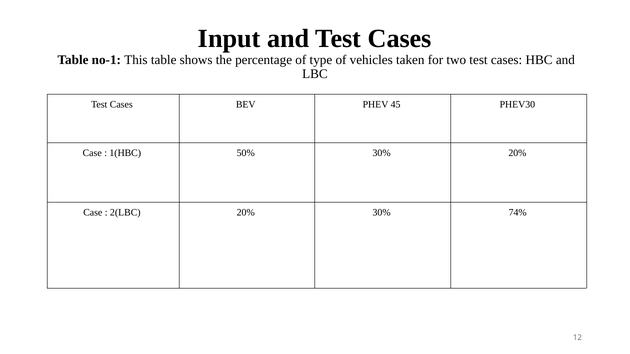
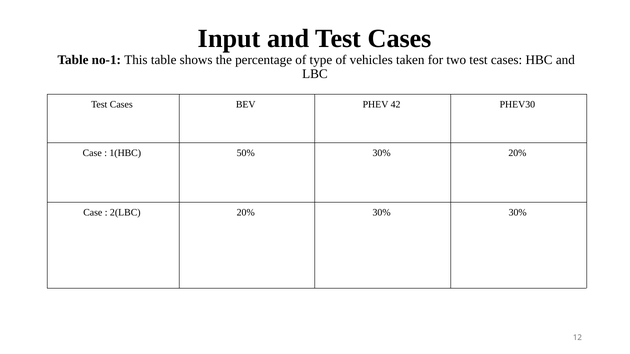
45: 45 -> 42 (396, 104)
30% 74%: 74% -> 30% (518, 213)
